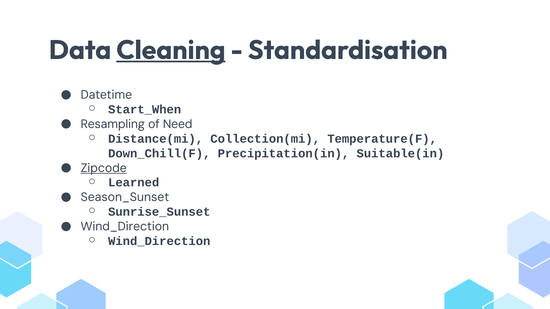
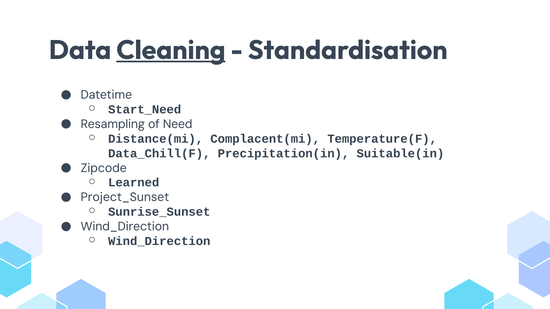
Start_When: Start_When -> Start_Need (145, 110)
Collection(mi: Collection(mi -> Complacent(mi (265, 139)
Down_Chill(F: Down_Chill(F -> Data_Chill(F (159, 154)
Zipcode underline: present -> none (104, 168)
Season_Sunset: Season_Sunset -> Project_Sunset (125, 198)
